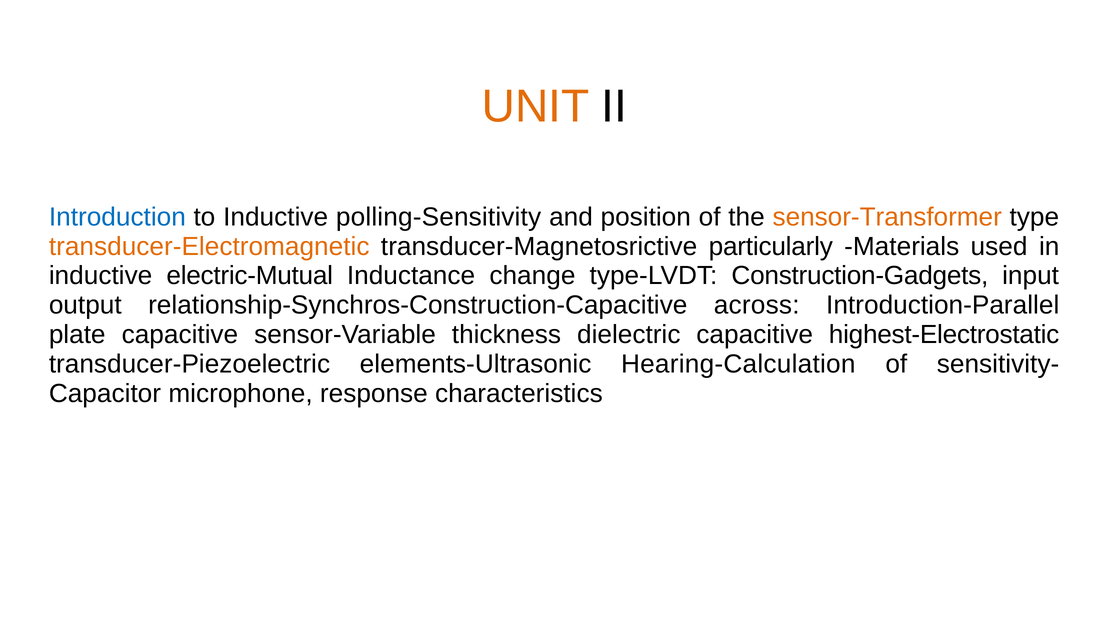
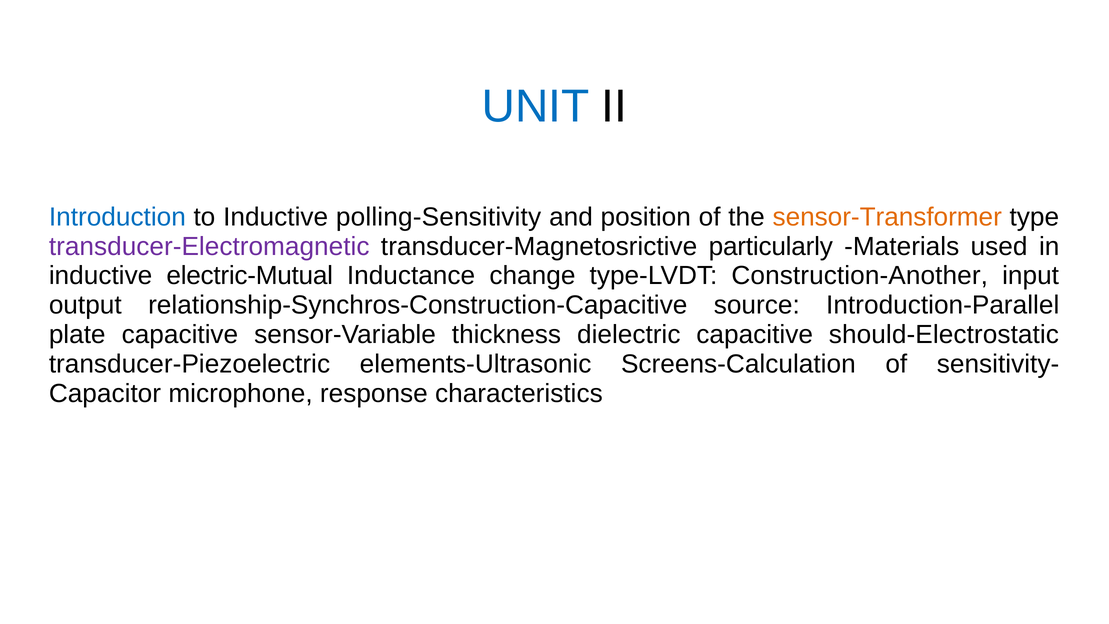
UNIT colour: orange -> blue (536, 107)
transducer-Electromagnetic colour: orange -> purple (209, 246)
Construction-Gadgets: Construction-Gadgets -> Construction-Another (860, 276)
across: across -> source (757, 305)
highest-Electrostatic: highest-Electrostatic -> should-Electrostatic (944, 335)
Hearing-Calculation: Hearing-Calculation -> Screens-Calculation (738, 364)
